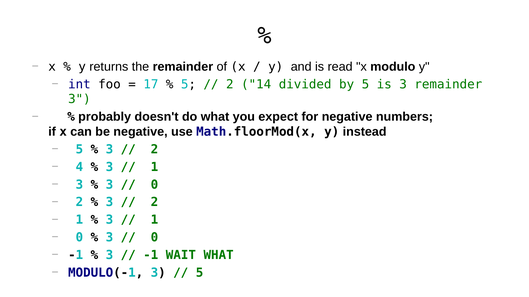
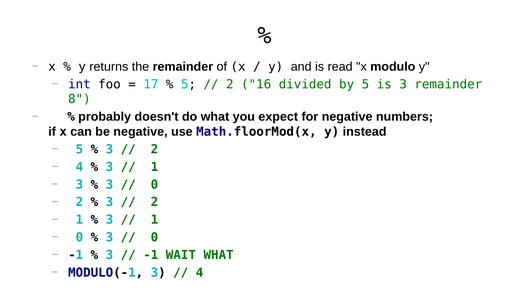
14: 14 -> 16 (256, 84)
3: 3 -> 8 (79, 99)
5: 5 -> 4 (200, 273)
